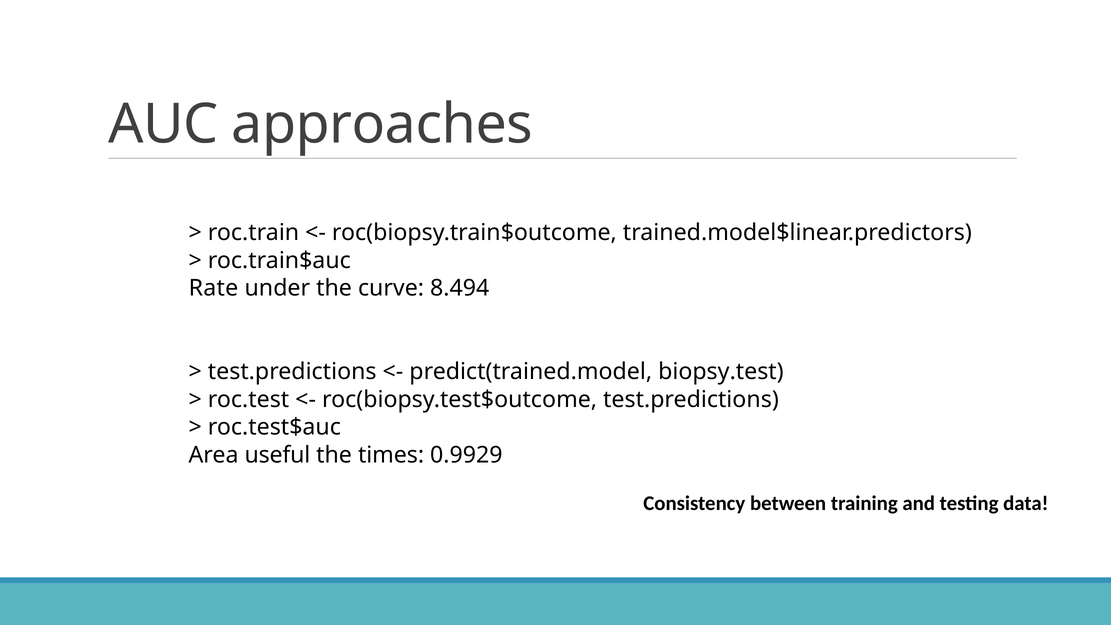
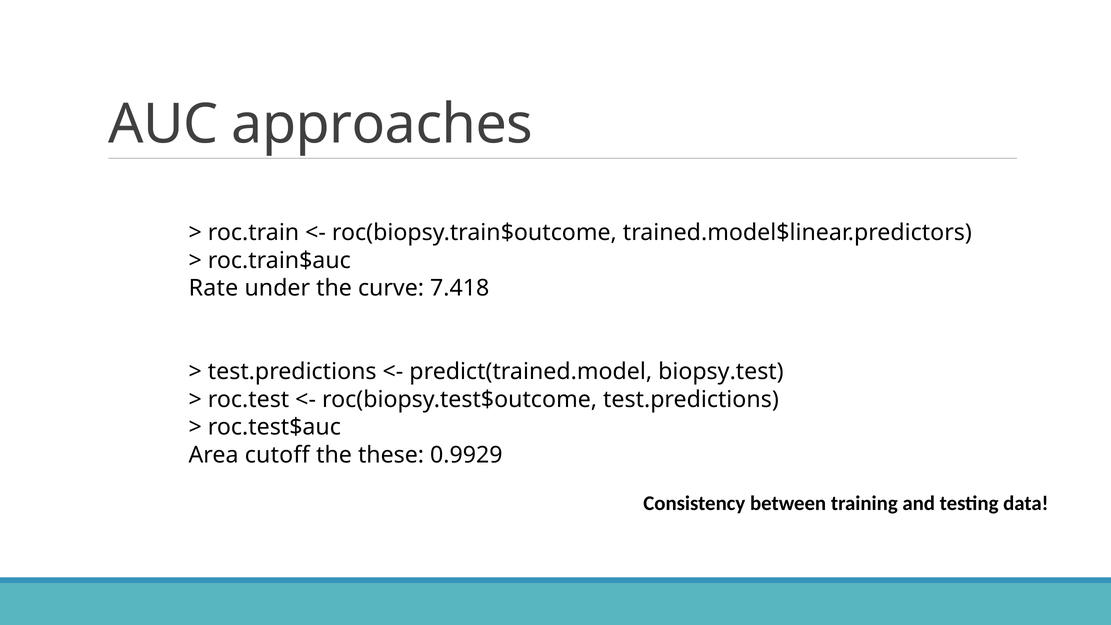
8.494: 8.494 -> 7.418 (460, 288)
useful: useful -> cutoff (277, 455)
times: times -> these (391, 455)
